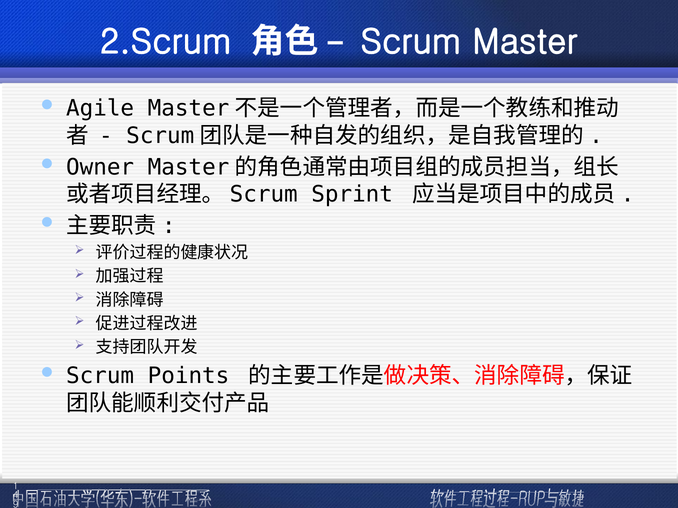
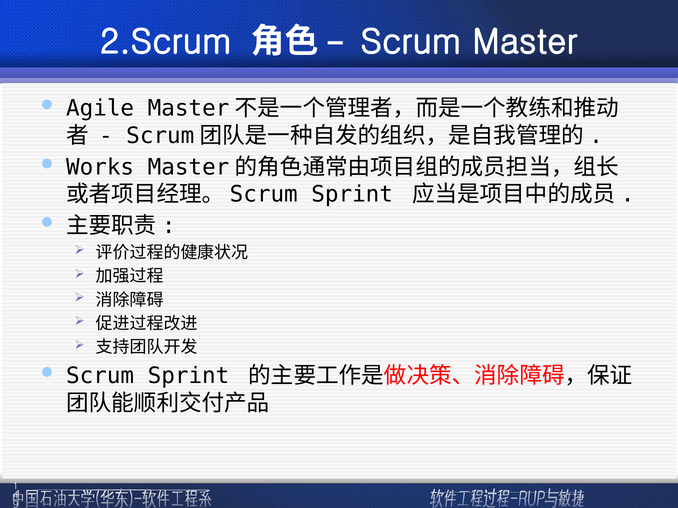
Owner: Owner -> Works (100, 167)
Scrum Points: Points -> Sprint (189, 376)
